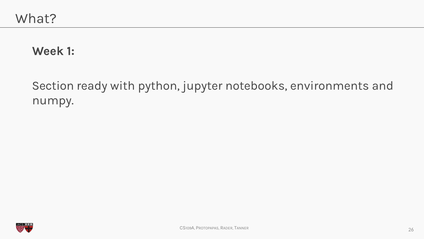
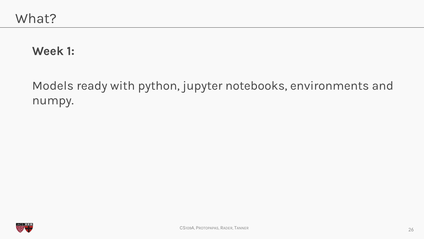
Section: Section -> Models (53, 85)
